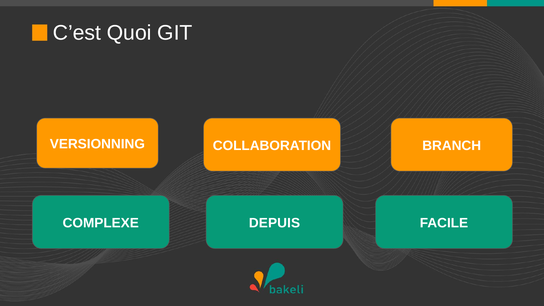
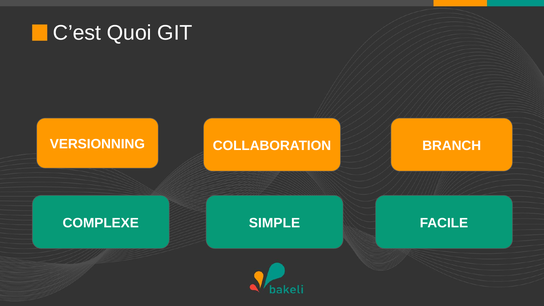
DEPUIS: DEPUIS -> SIMPLE (274, 223)
